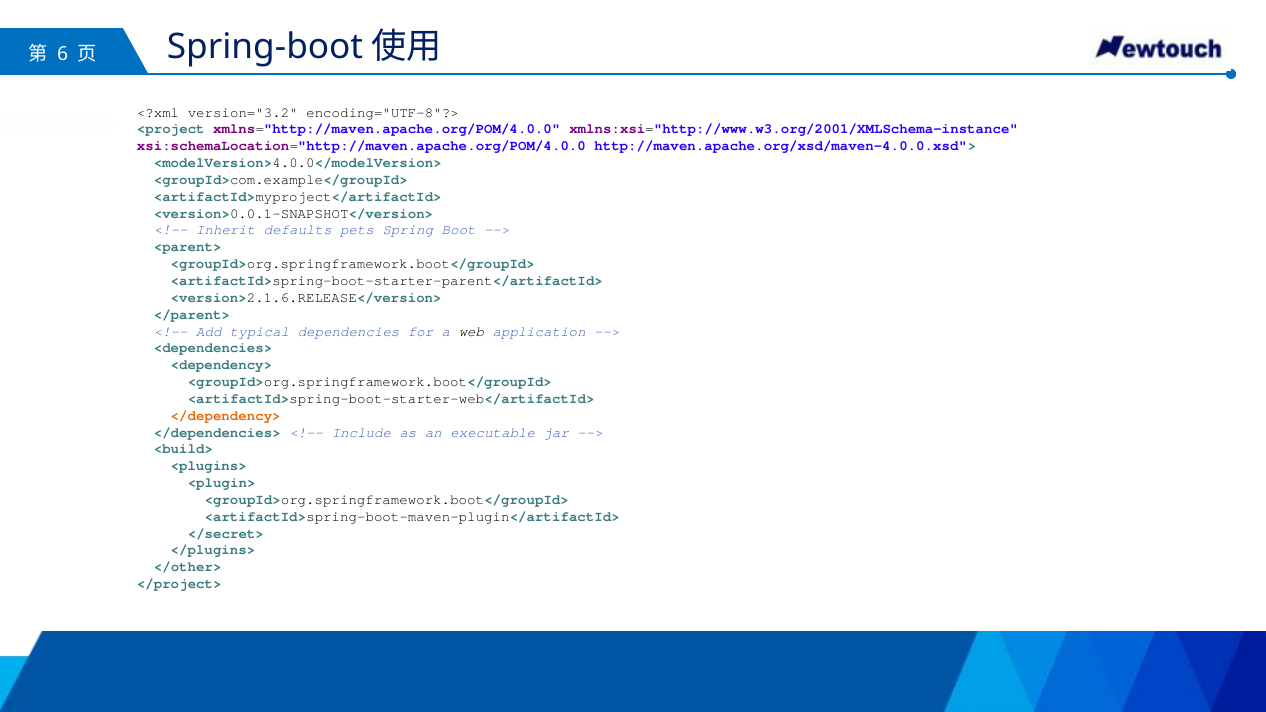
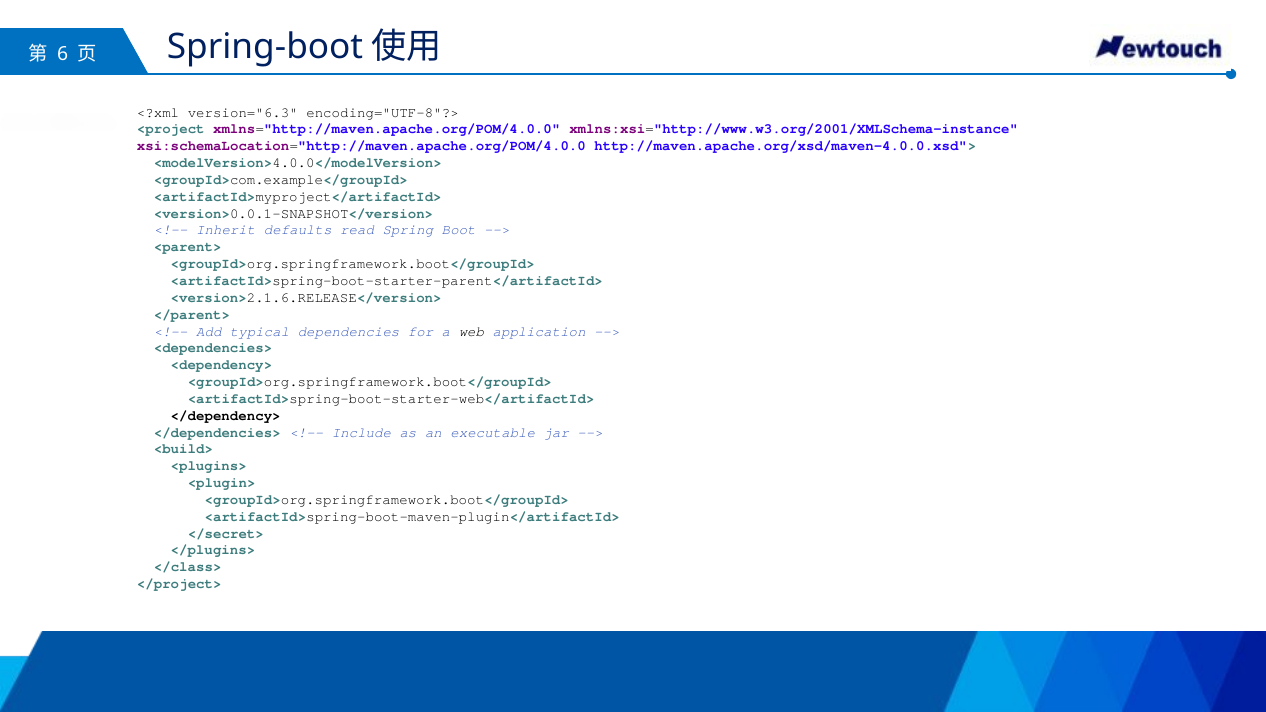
version="3.2: version="3.2 -> version="6.3 (243, 112)
pets: pets -> read (357, 230)
</dependency> colour: orange -> black (226, 416)
</other>: </other> -> </class> (188, 567)
